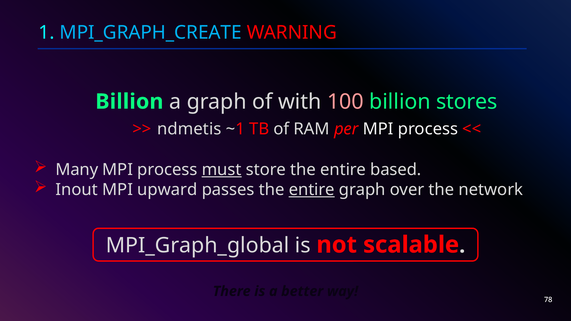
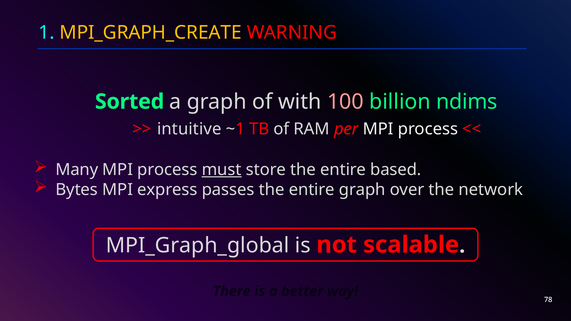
MPI_GRAPH_CREATE colour: light blue -> yellow (151, 33)
Billion: Billion -> Sorted (130, 102)
stores: stores -> ndims (467, 102)
ndmetis: ndmetis -> intuitive (189, 129)
Inout: Inout -> Bytes (77, 190)
upward: upward -> express (167, 190)
entire underline: present -> none (312, 190)
